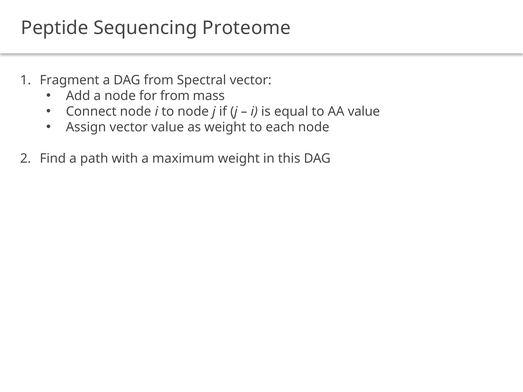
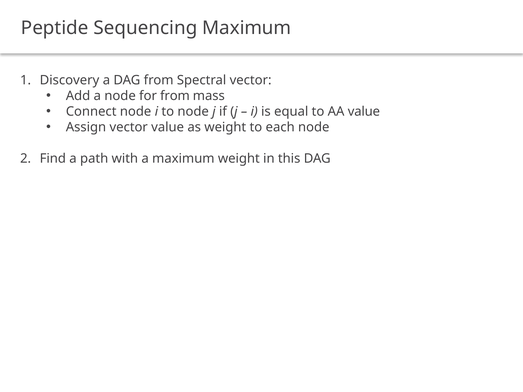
Sequencing Proteome: Proteome -> Maximum (247, 28)
Fragment: Fragment -> Discovery (69, 80)
